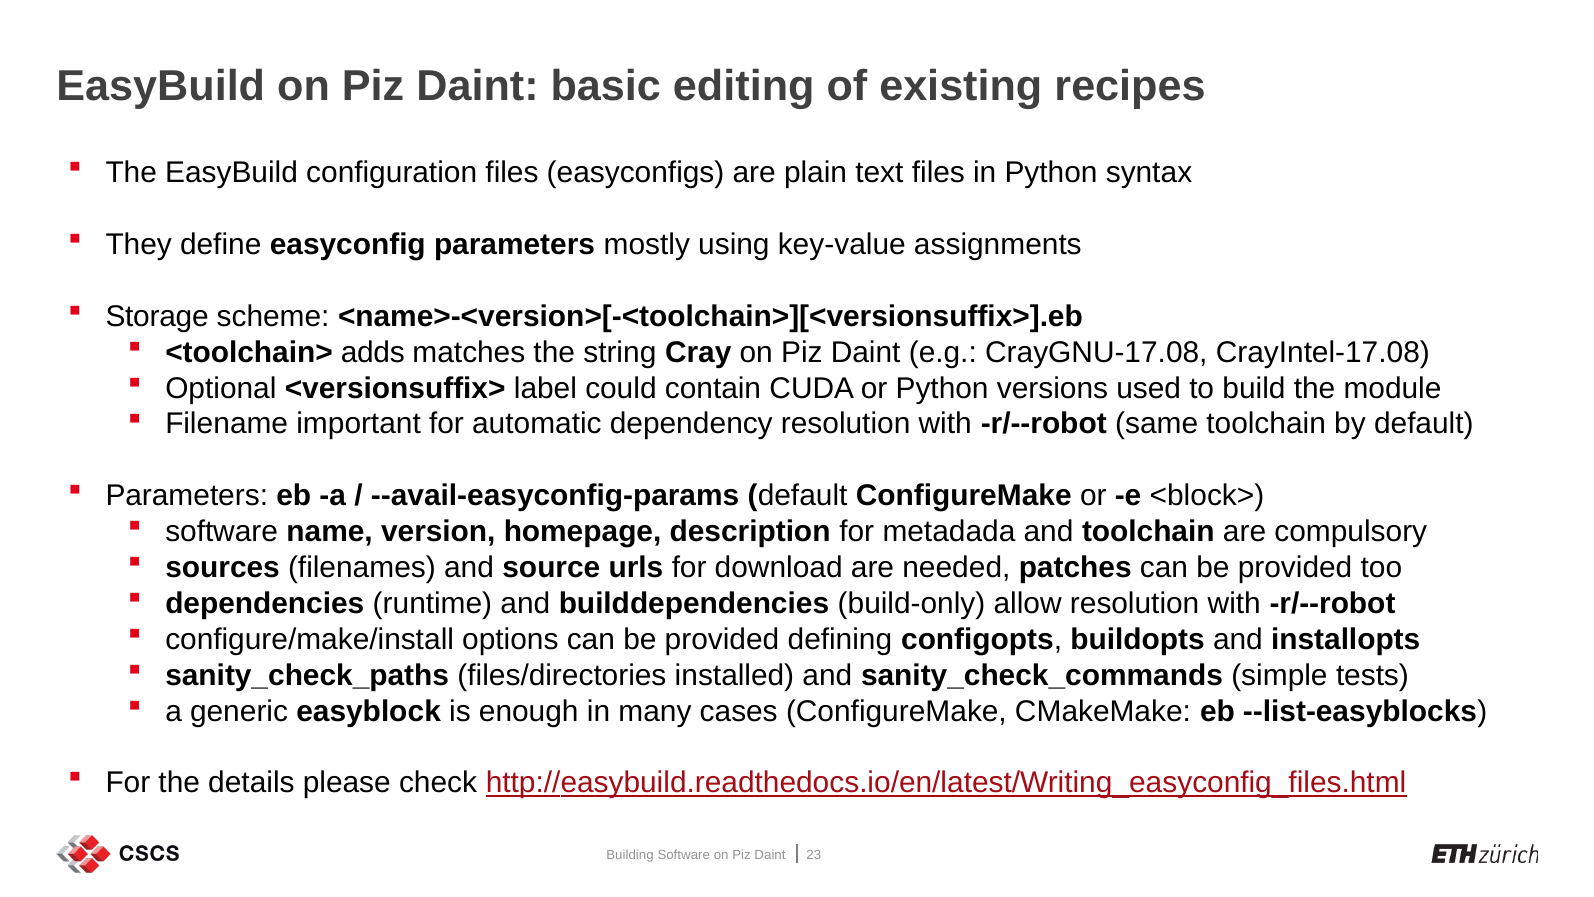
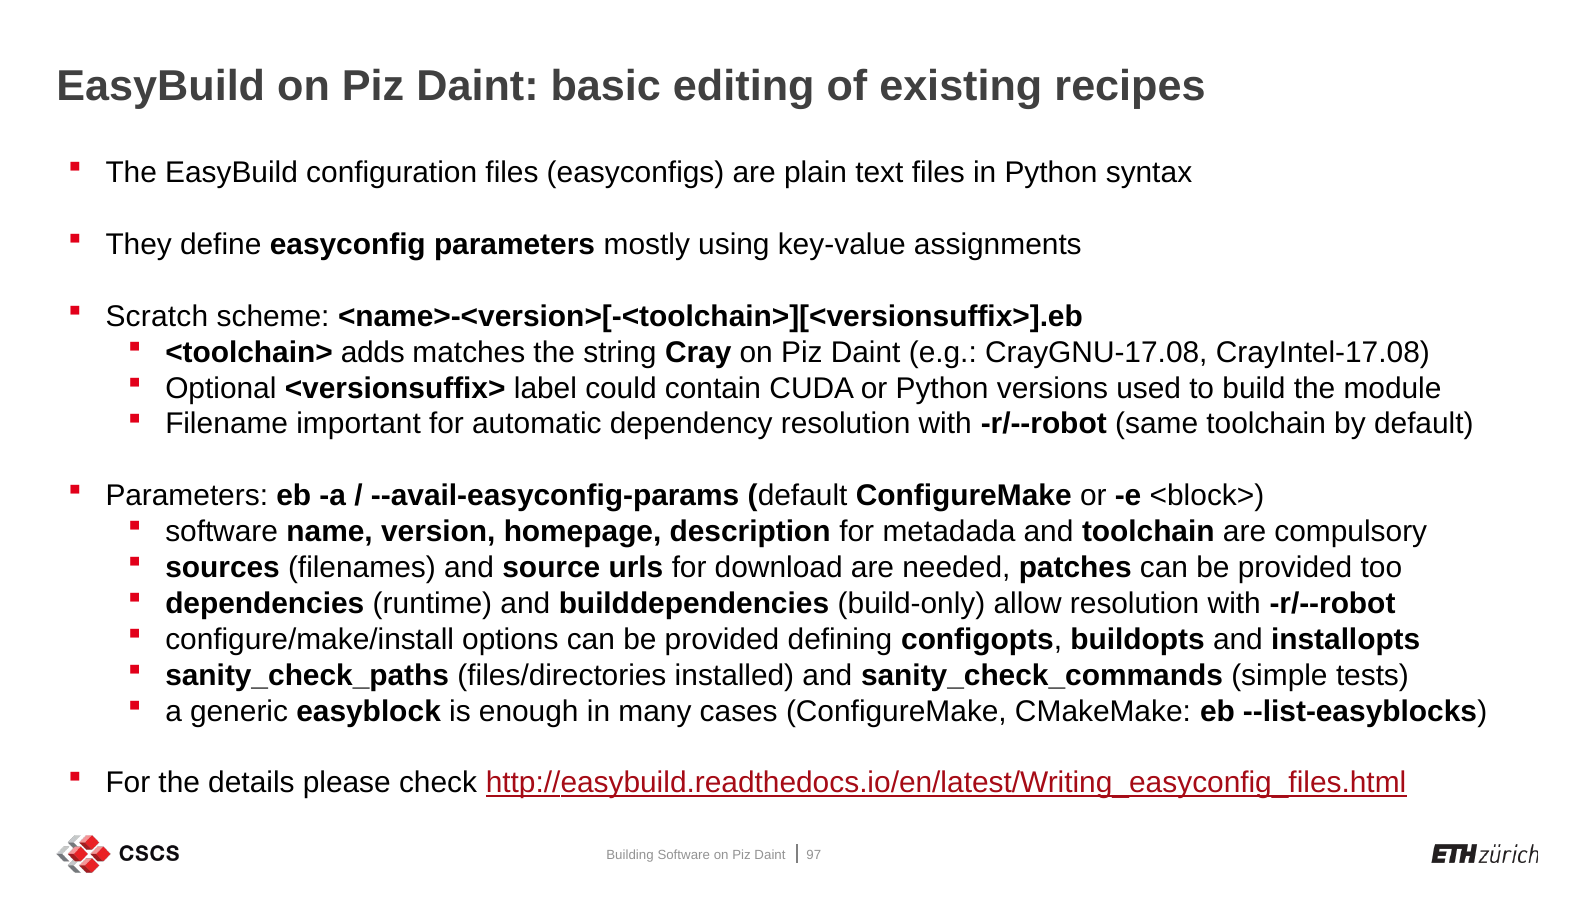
Storage: Storage -> Scratch (157, 316)
23: 23 -> 97 (814, 854)
